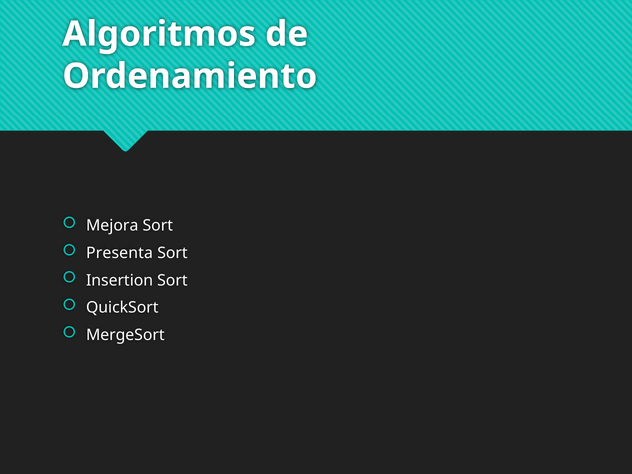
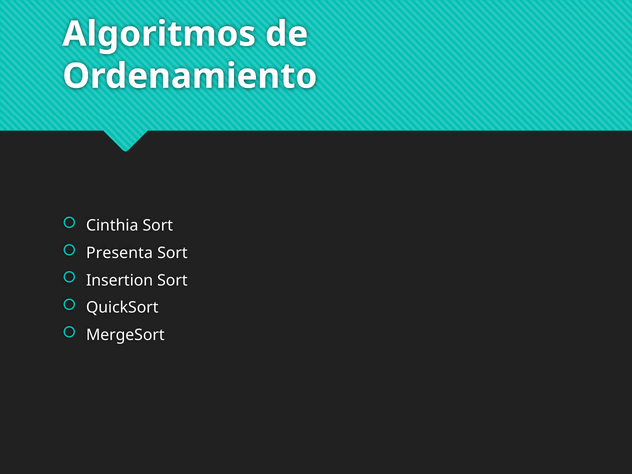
Mejora: Mejora -> Cinthia (112, 226)
